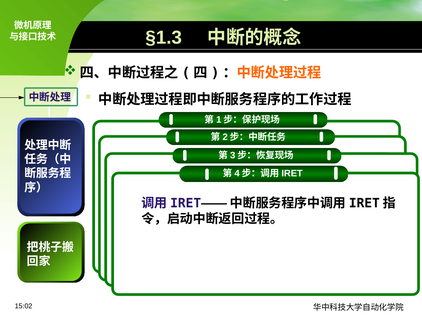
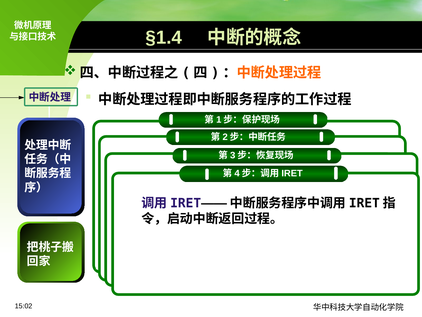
§1.3: §1.3 -> §1.4 (164, 38)
